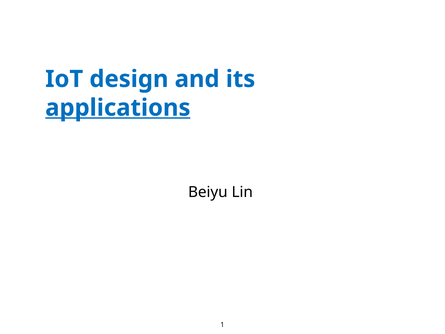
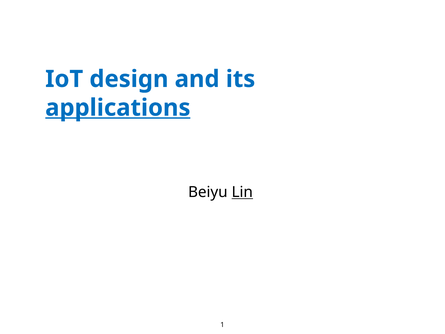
Lin underline: none -> present (242, 192)
